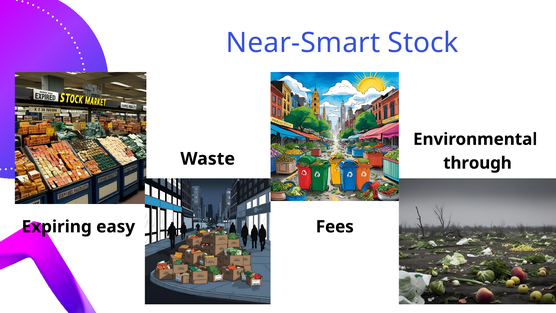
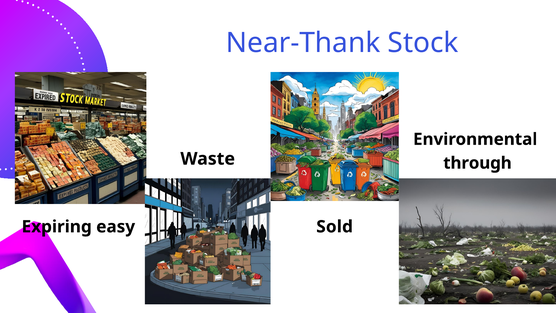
Near-Smart: Near-Smart -> Near-Thank (303, 43)
Fees: Fees -> Sold (335, 227)
